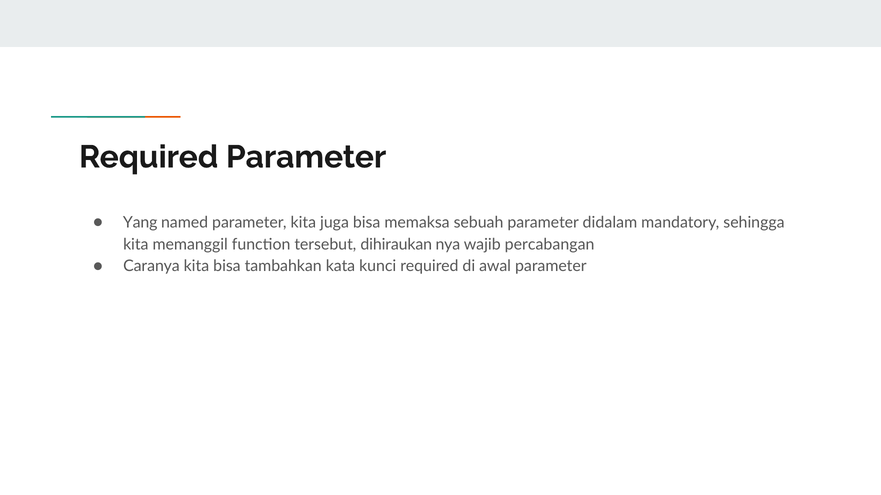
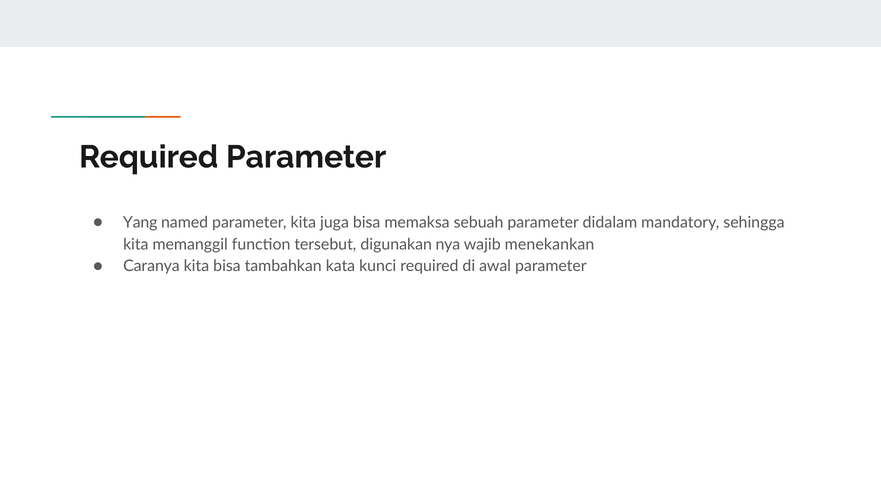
dihiraukan: dihiraukan -> digunakan (396, 245)
percabangan: percabangan -> menekankan (550, 245)
